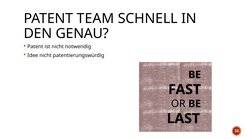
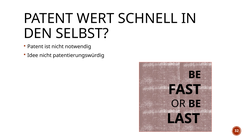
TEAM: TEAM -> WERT (95, 19)
GENAU: GENAU -> SELBST (82, 34)
